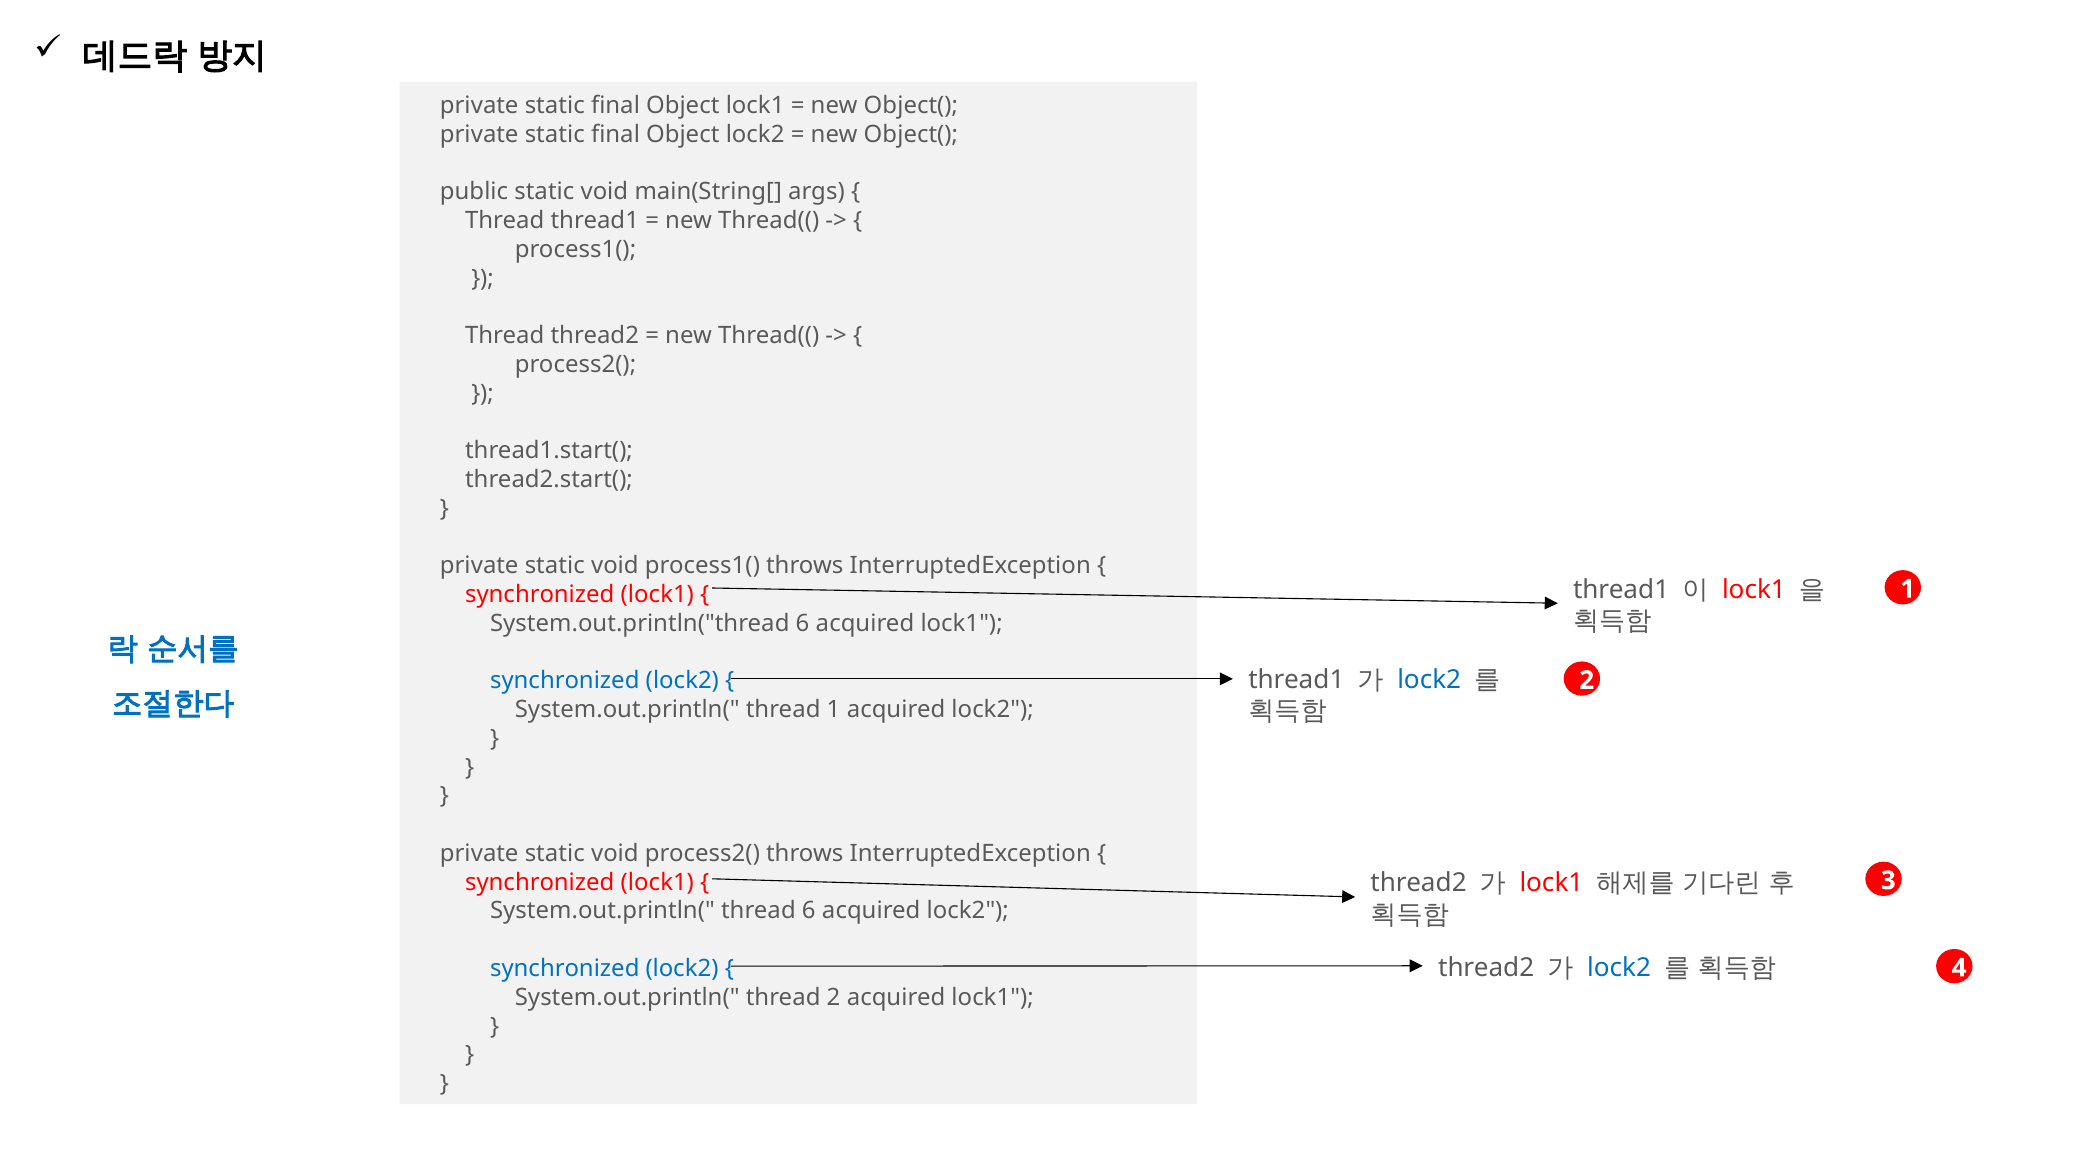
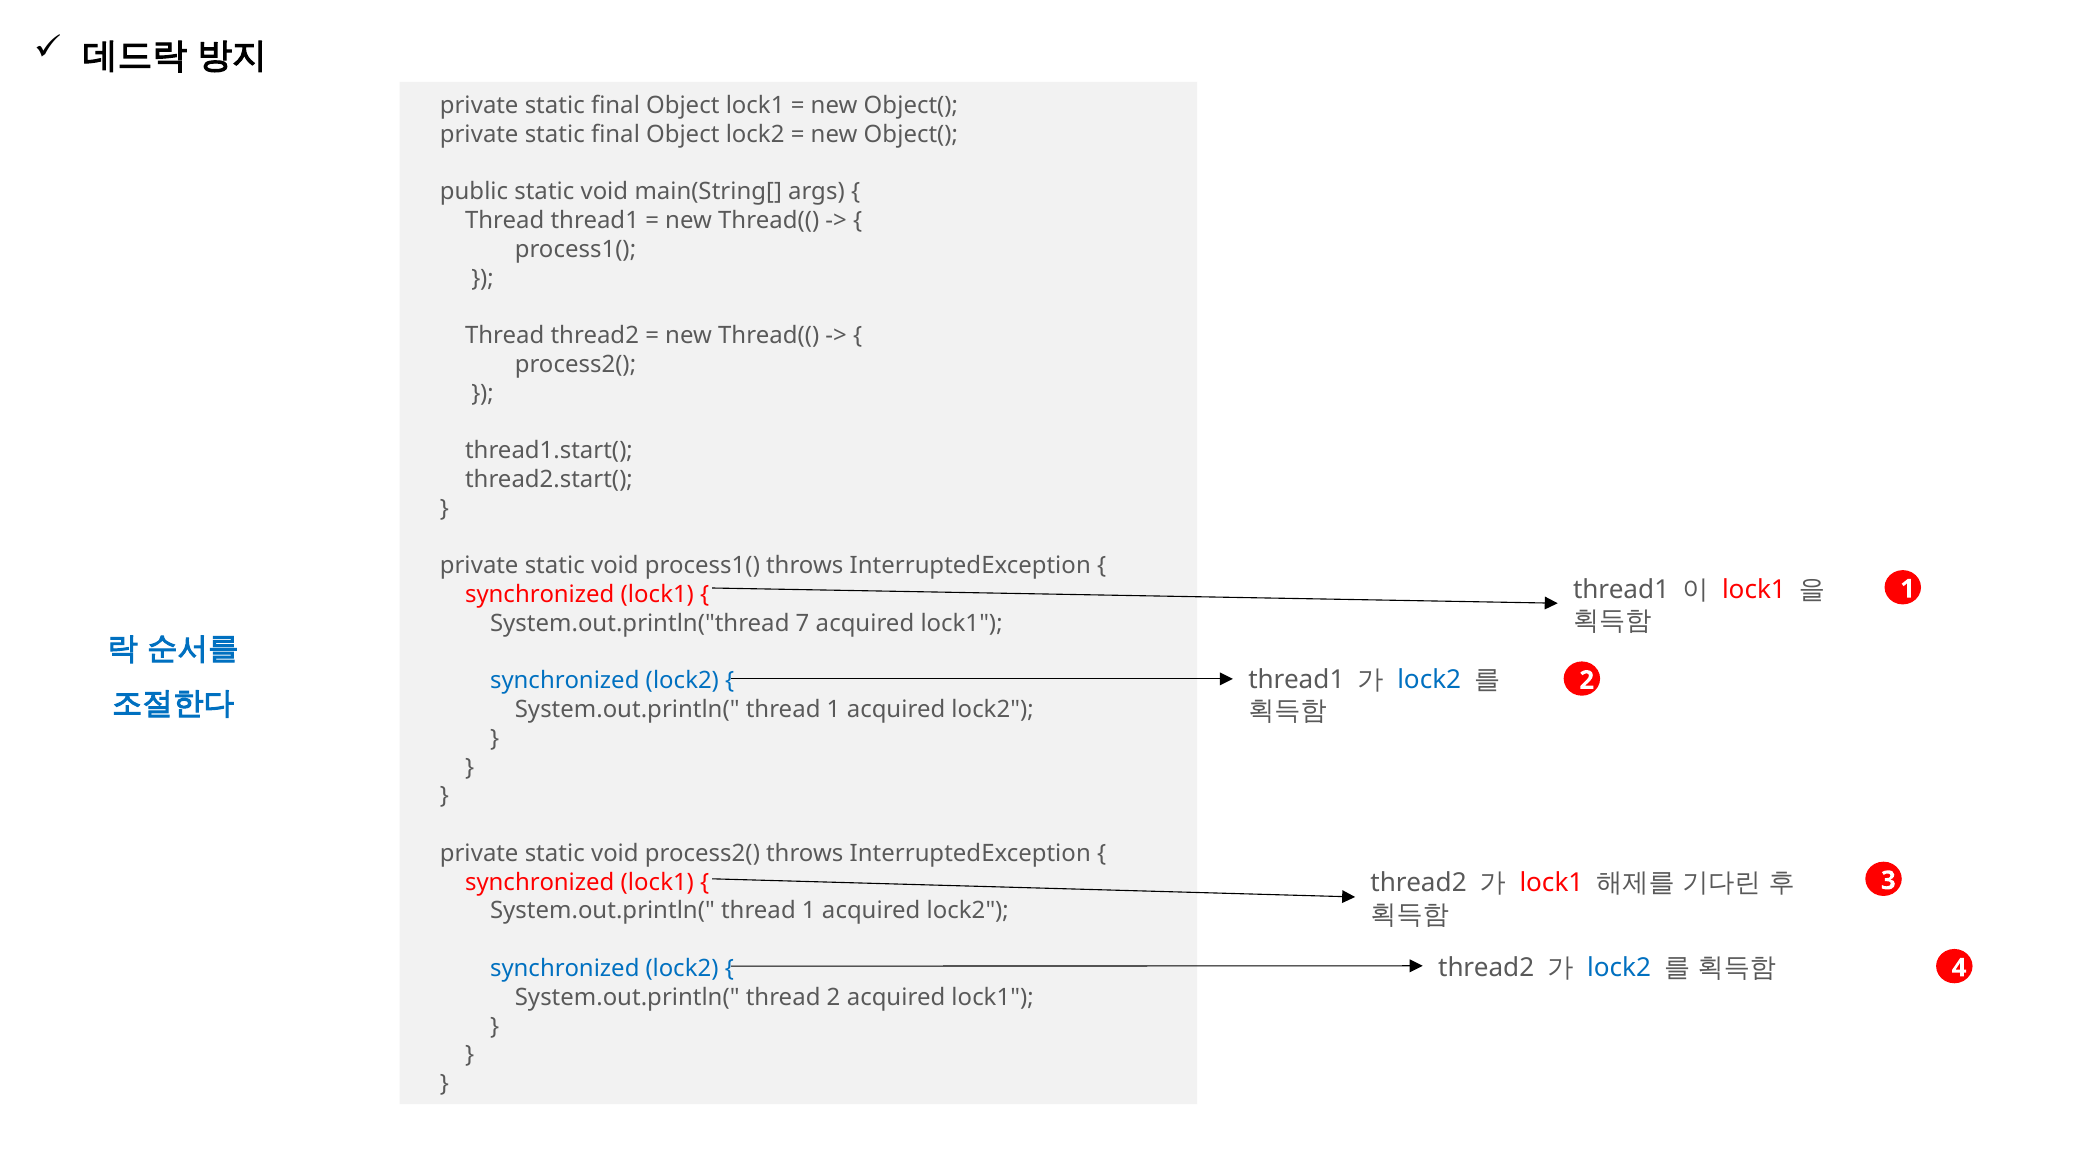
System.out.println("thread 6: 6 -> 7 (803, 623)
6: 6 -> 1 (809, 911)
